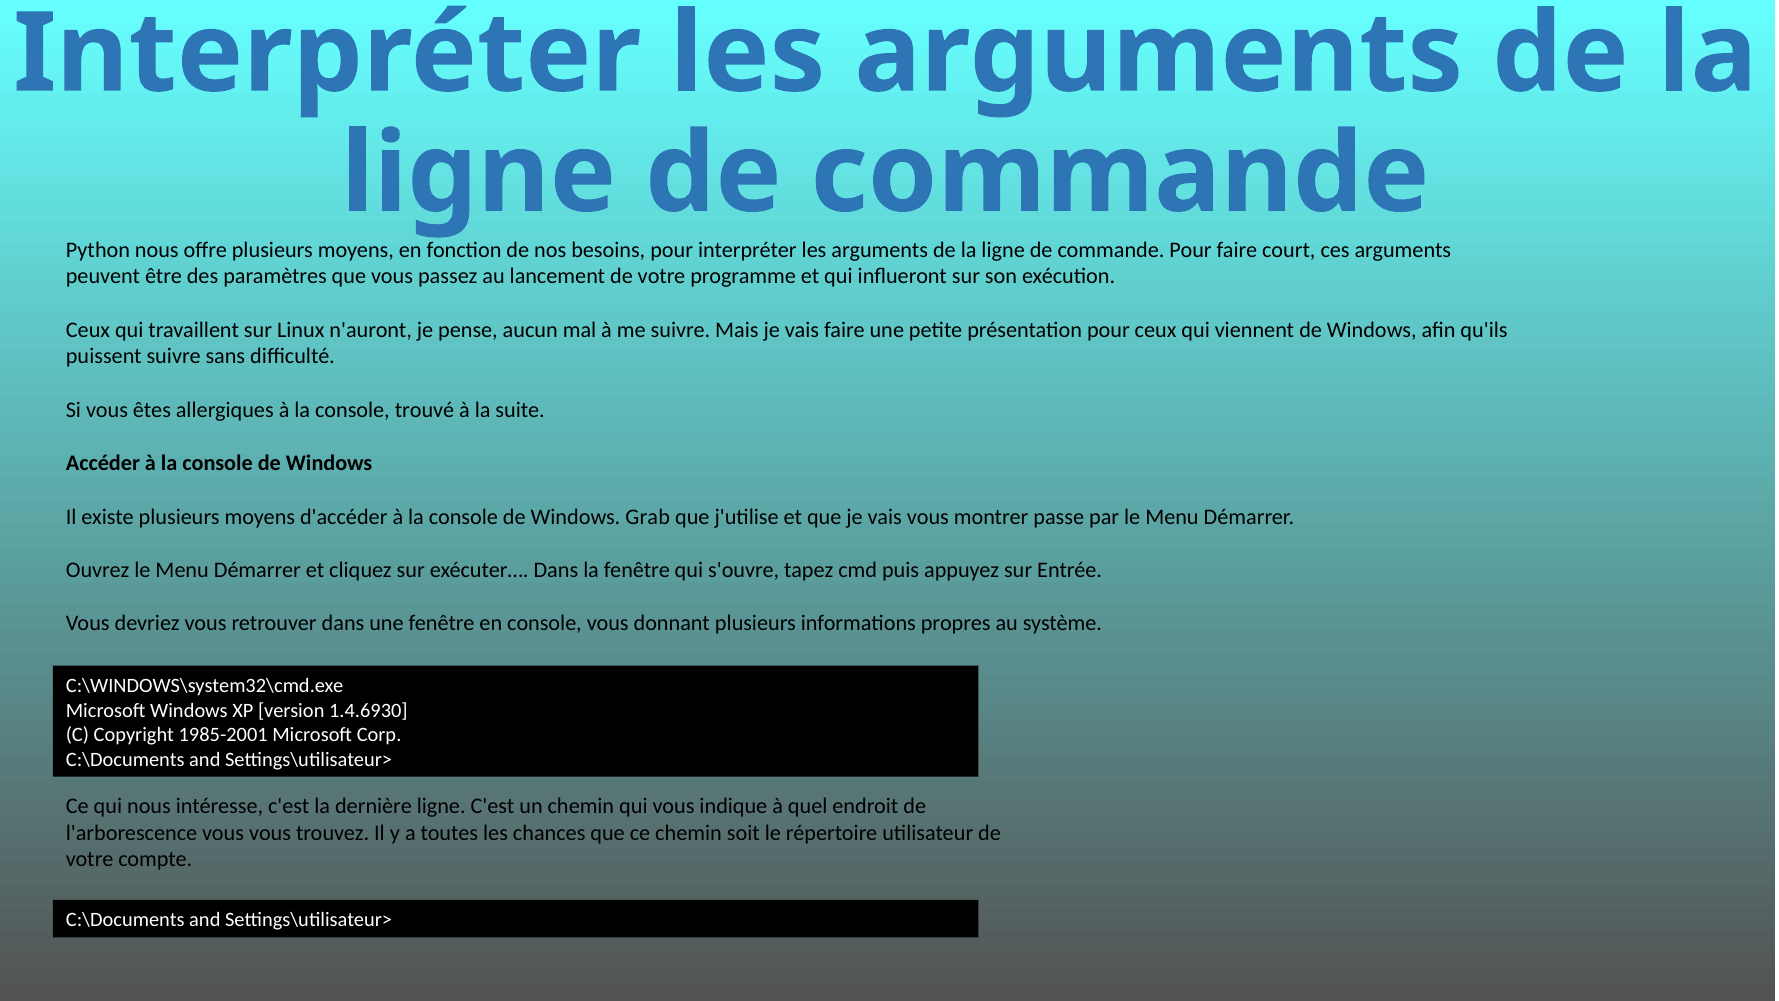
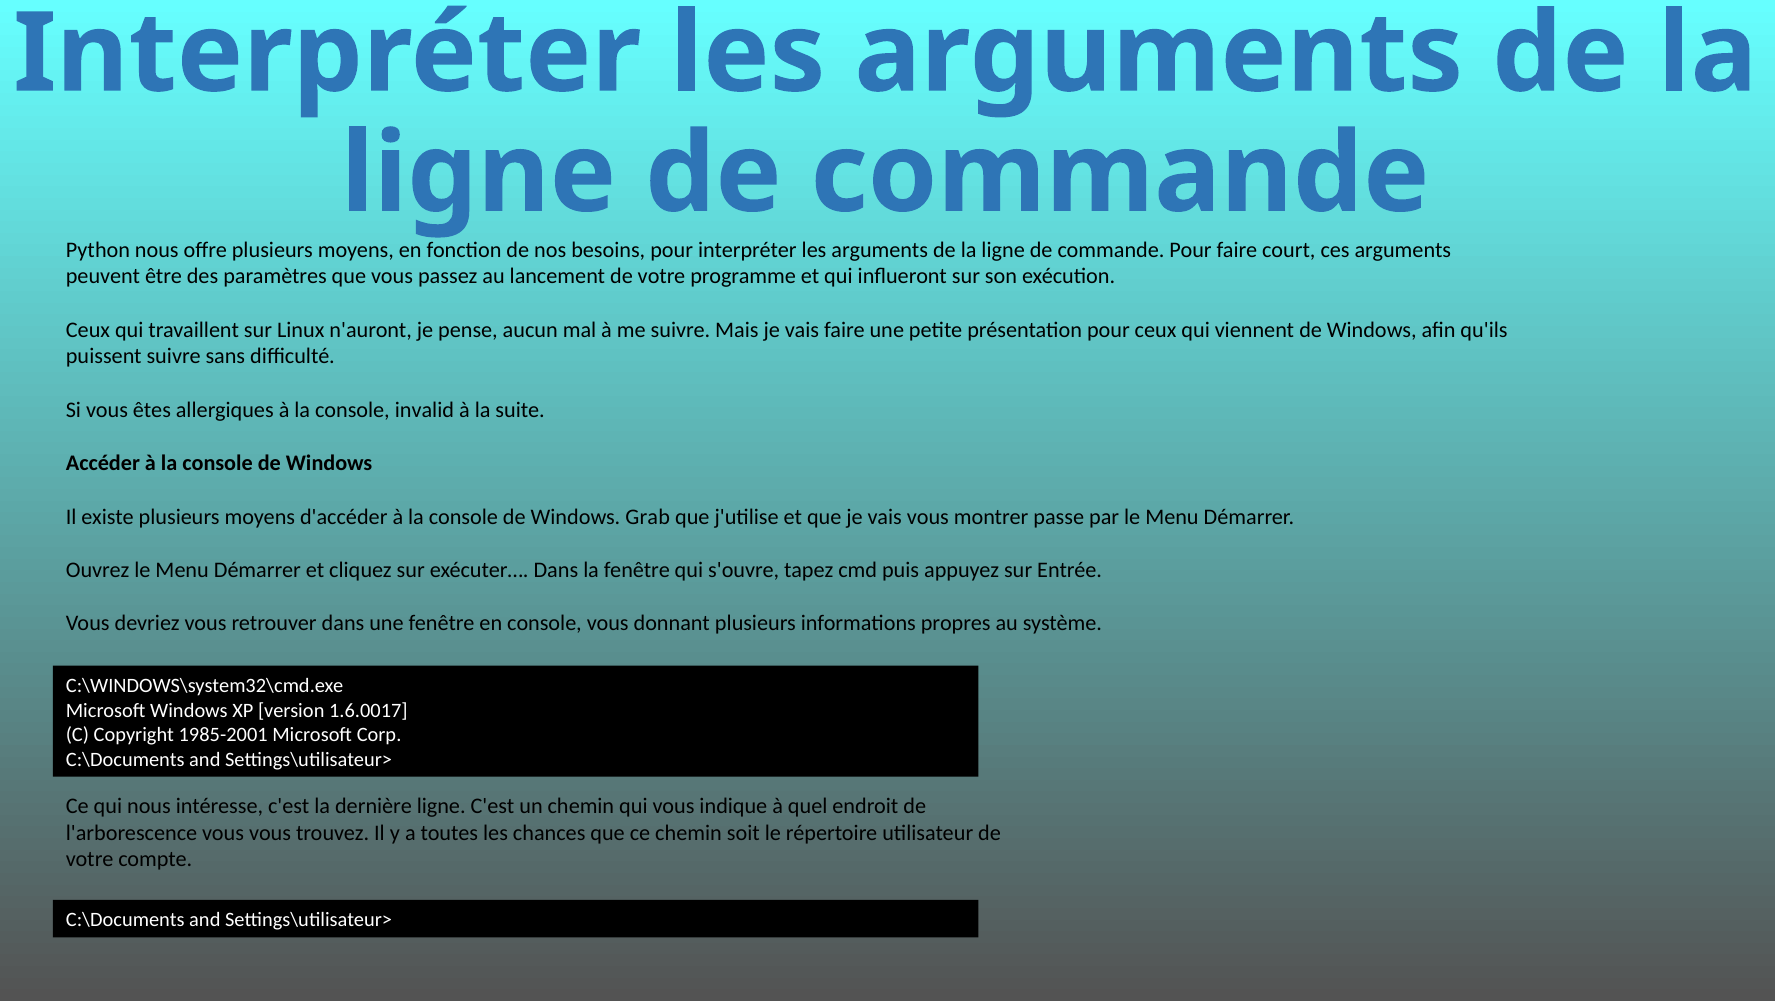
trouvé: trouvé -> invalid (424, 410)
1.4.6930: 1.4.6930 -> 1.6.0017 (368, 710)
